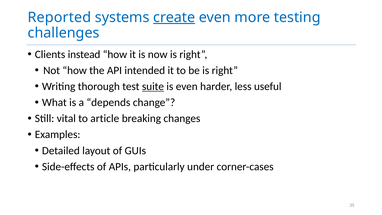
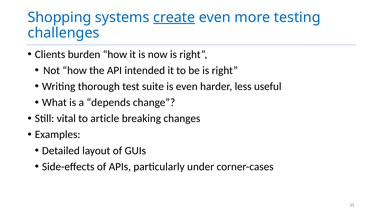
Reported: Reported -> Shopping (60, 17)
instead: instead -> burden (84, 54)
suite underline: present -> none (153, 86)
